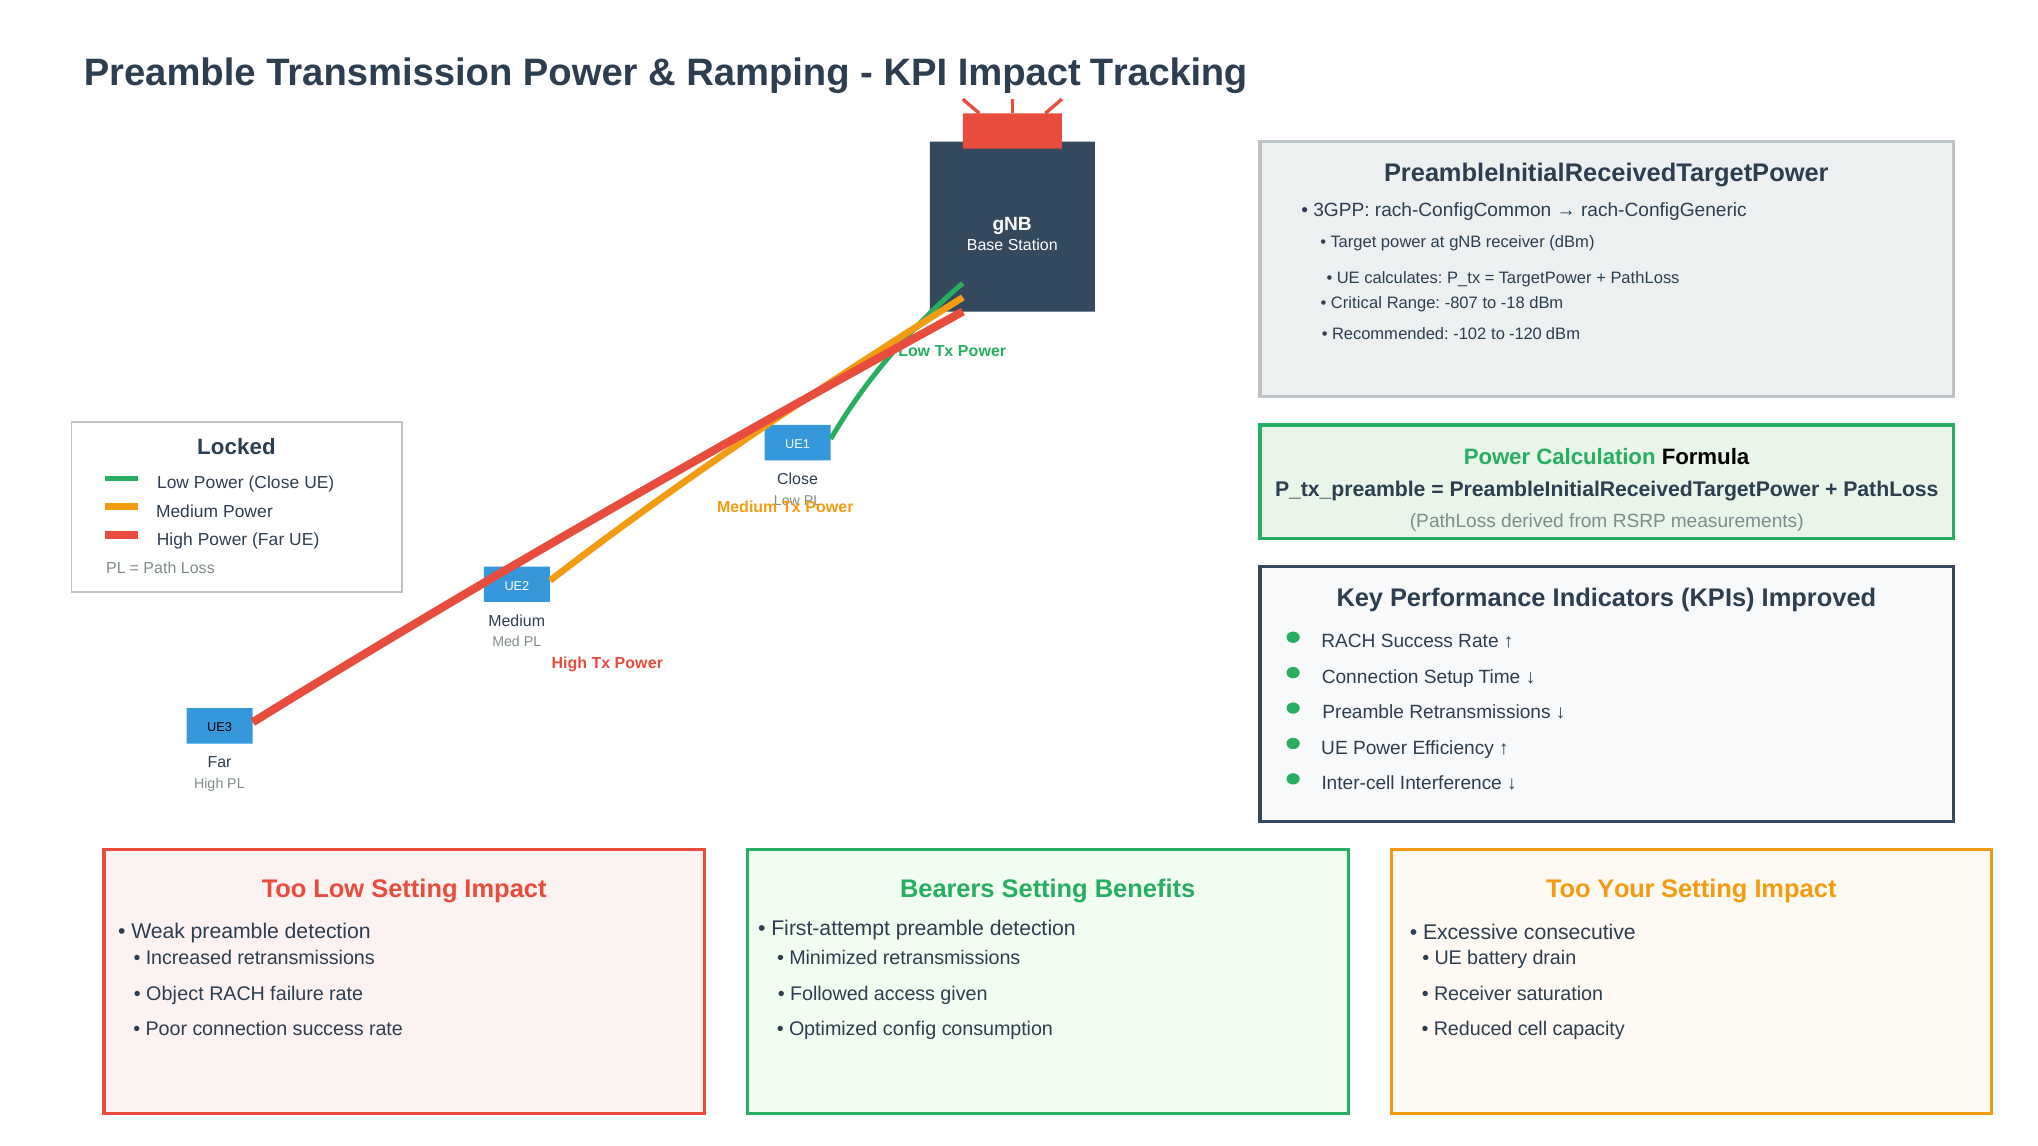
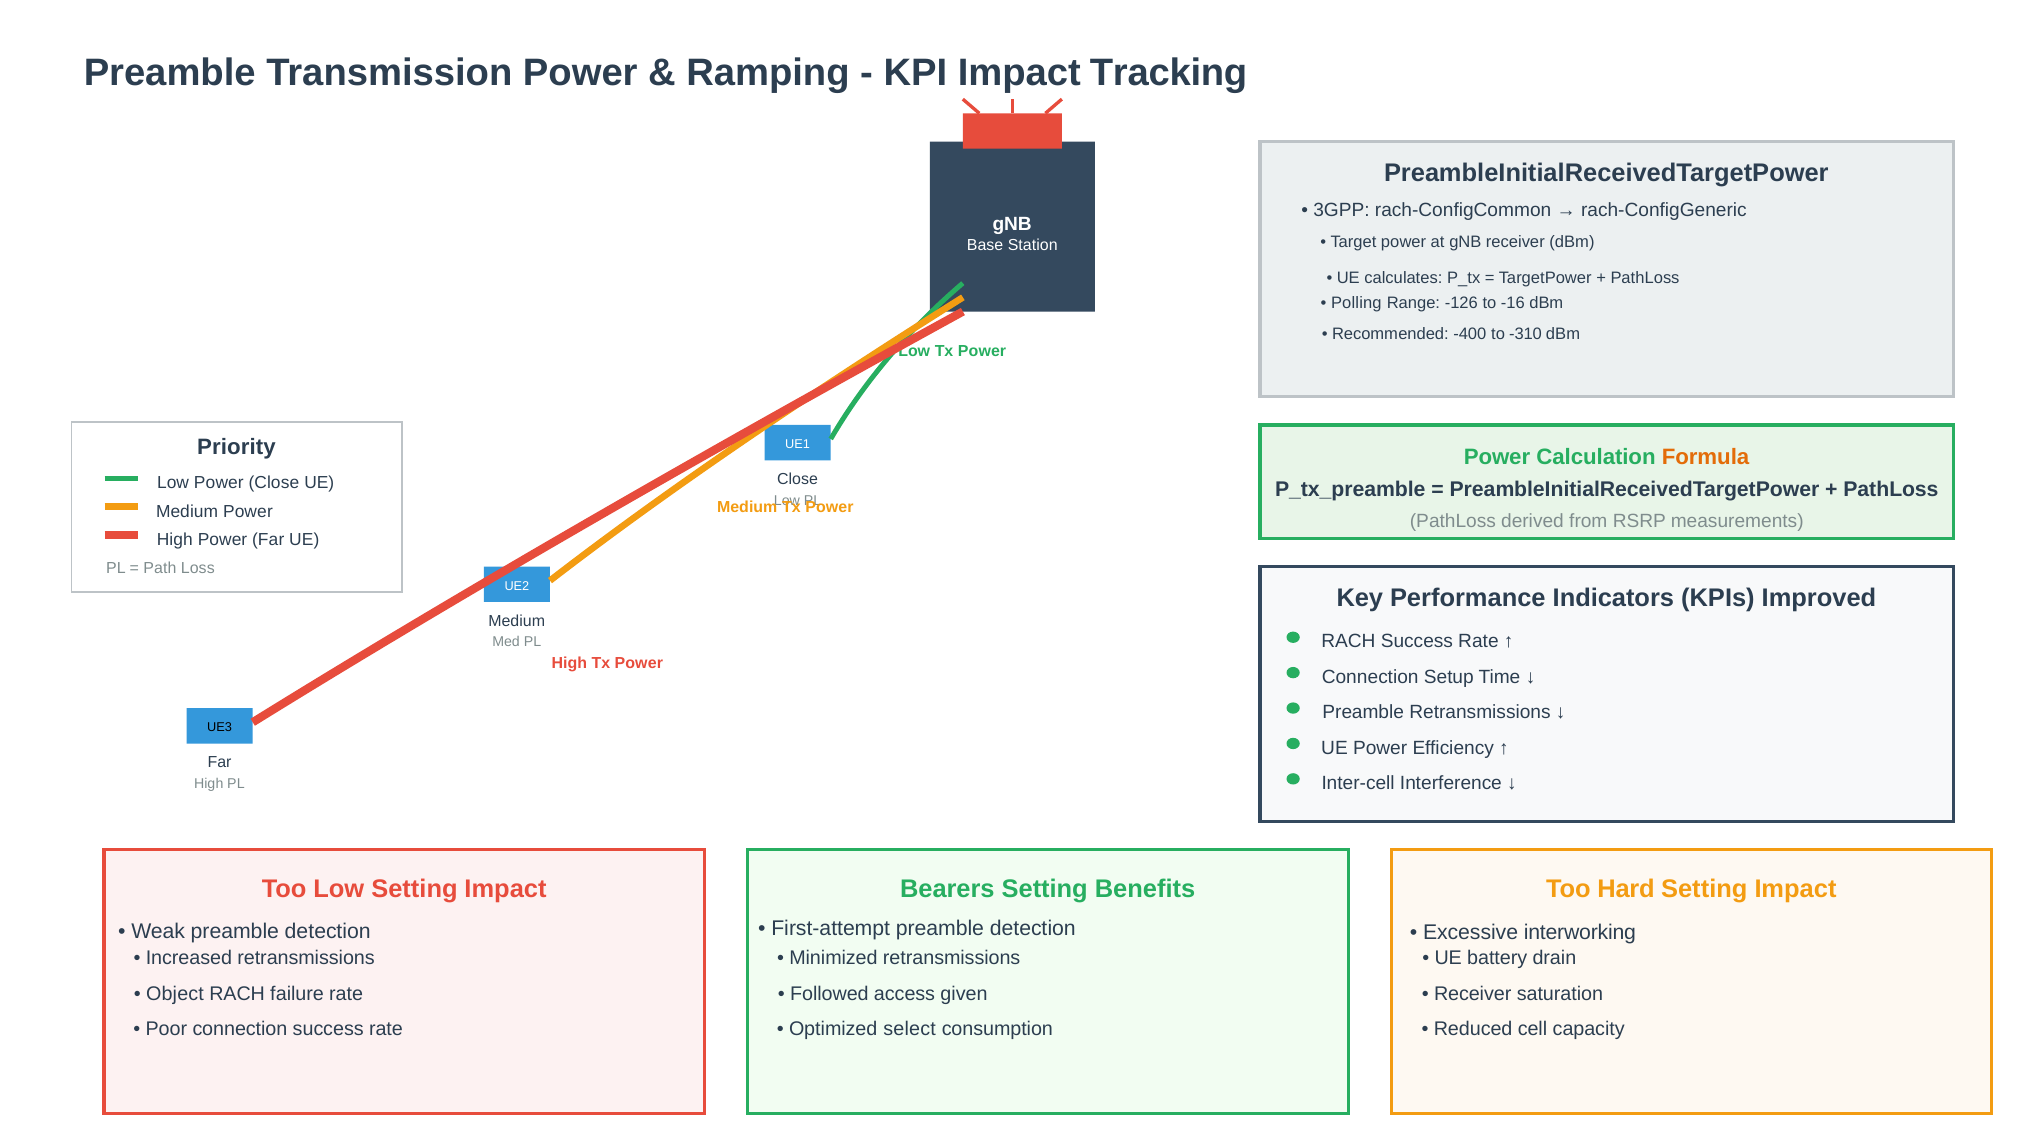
Critical: Critical -> Polling (1356, 303)
-807: -807 -> -126 (1461, 303)
-18: -18 -> -16 (1513, 303)
-102: -102 -> -400 (1470, 334)
-120: -120 -> -310 (1526, 334)
Locked: Locked -> Priority (237, 447)
Formula colour: black -> orange (1706, 457)
Your: Your -> Hard (1626, 890)
consecutive: consecutive -> interworking (1580, 933)
config: config -> select (910, 1029)
